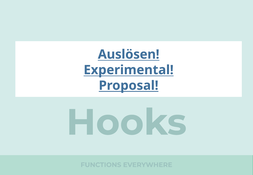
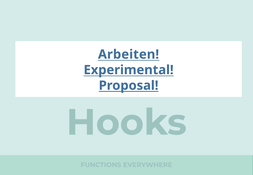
Auslösen: Auslösen -> Arbeiten (129, 54)
